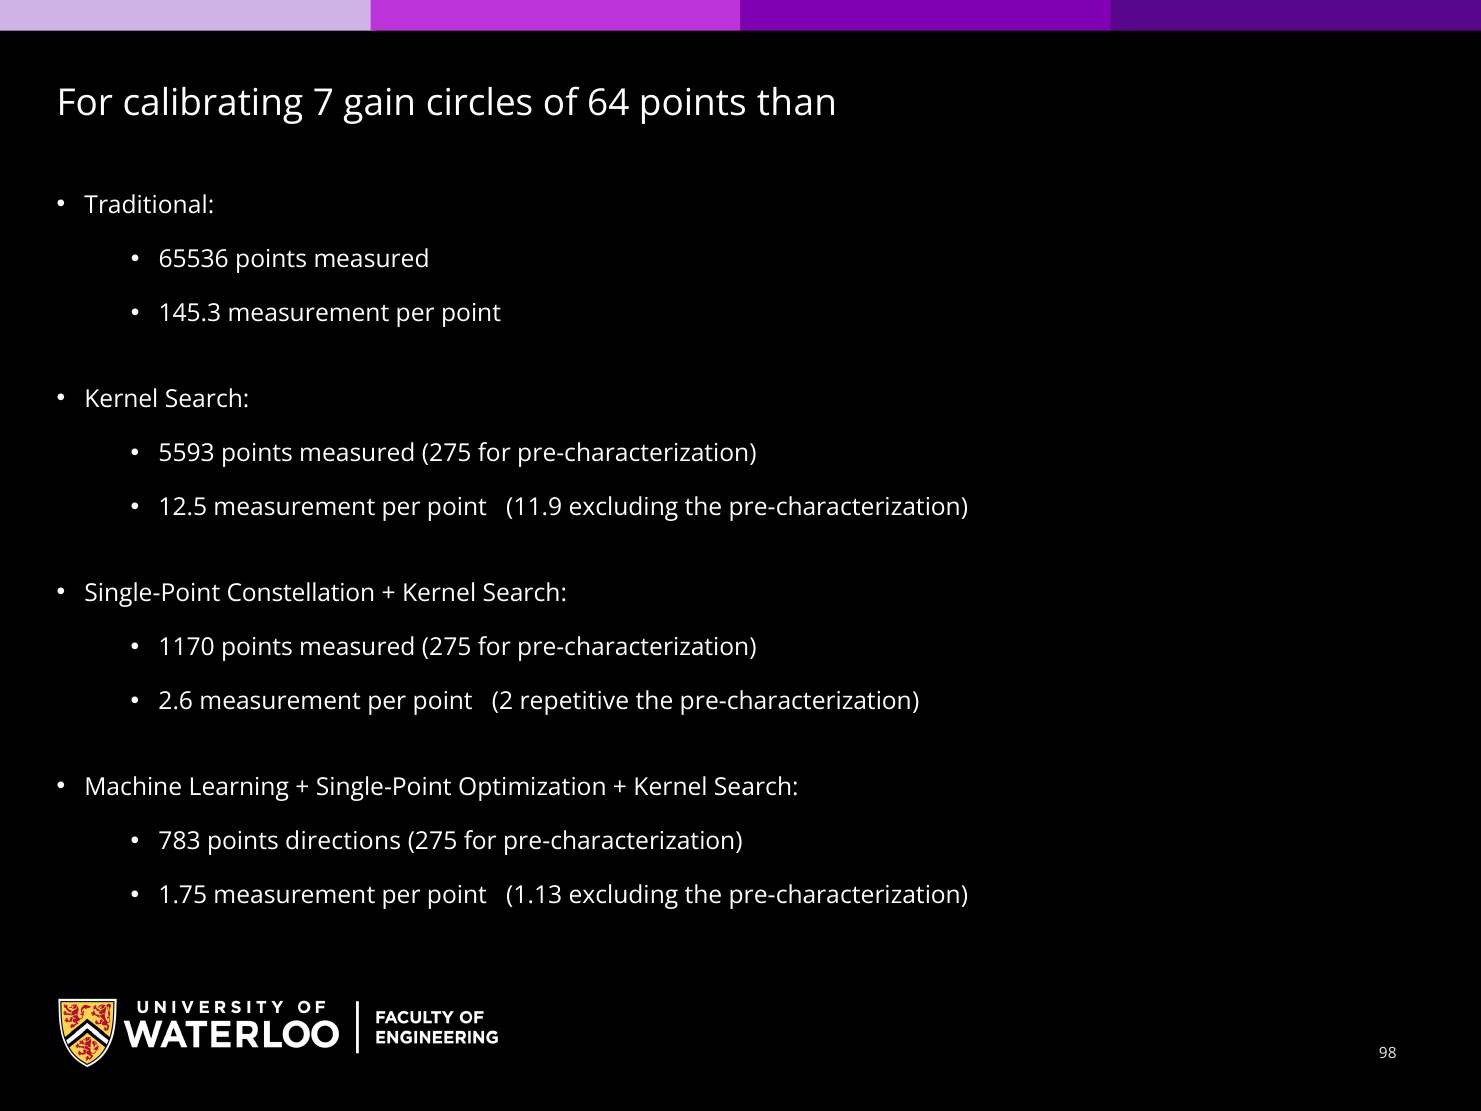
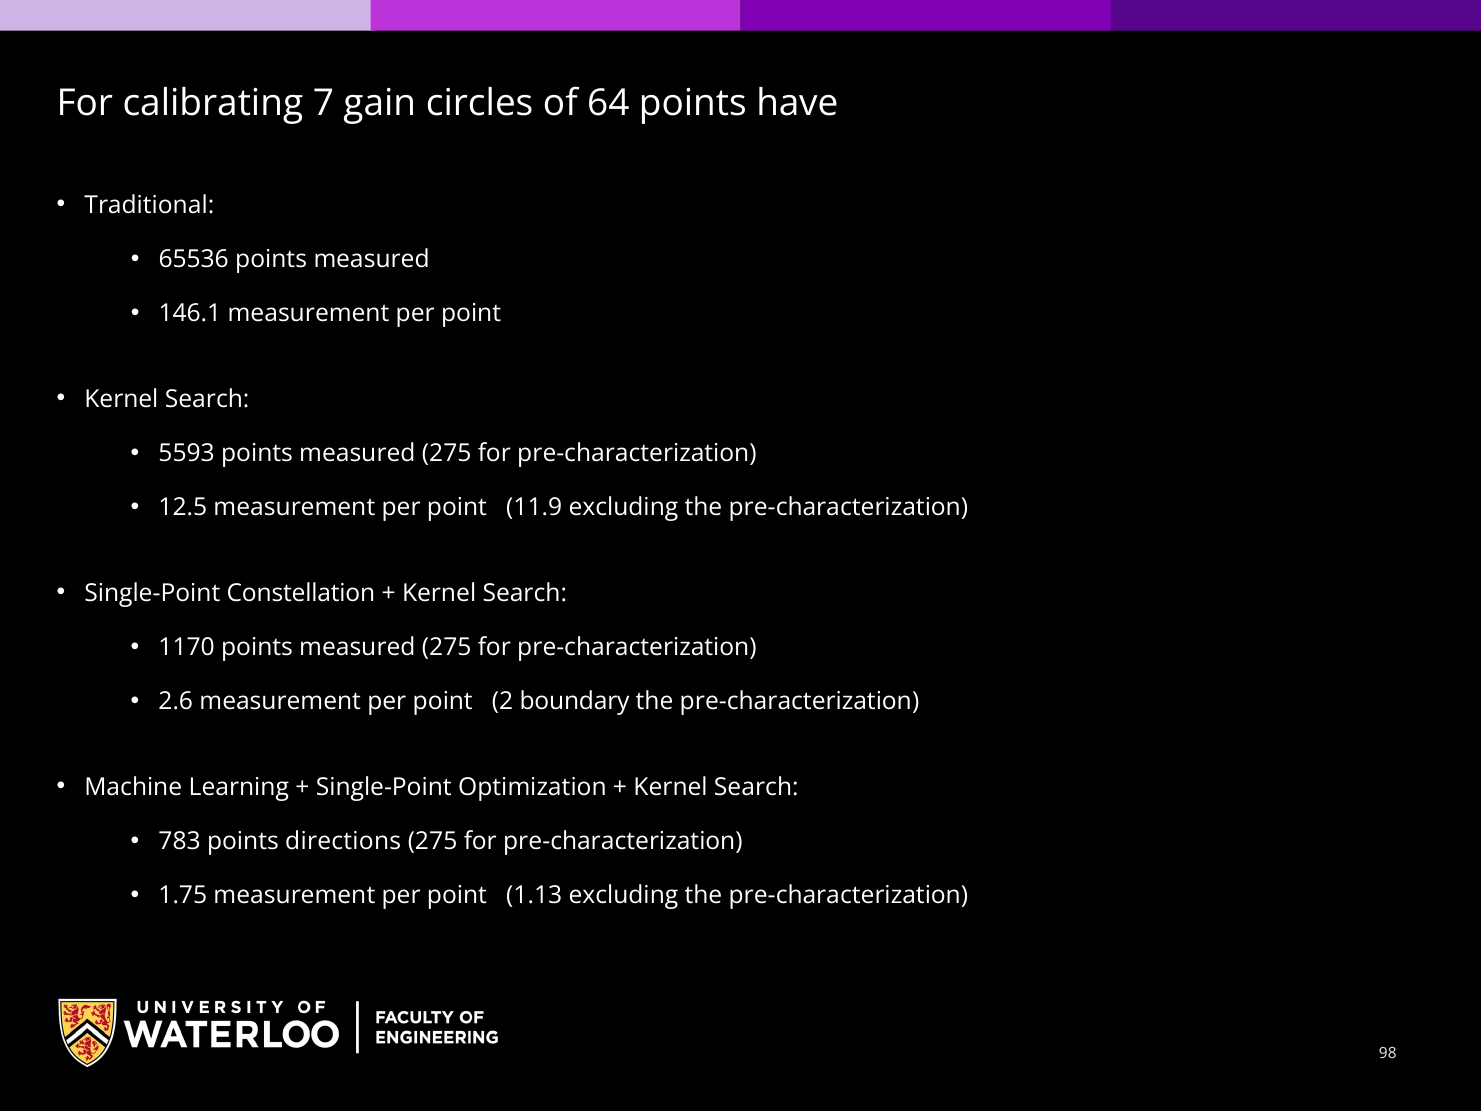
than: than -> have (797, 104)
145.3: 145.3 -> 146.1 (190, 313)
repetitive: repetitive -> boundary (575, 701)
